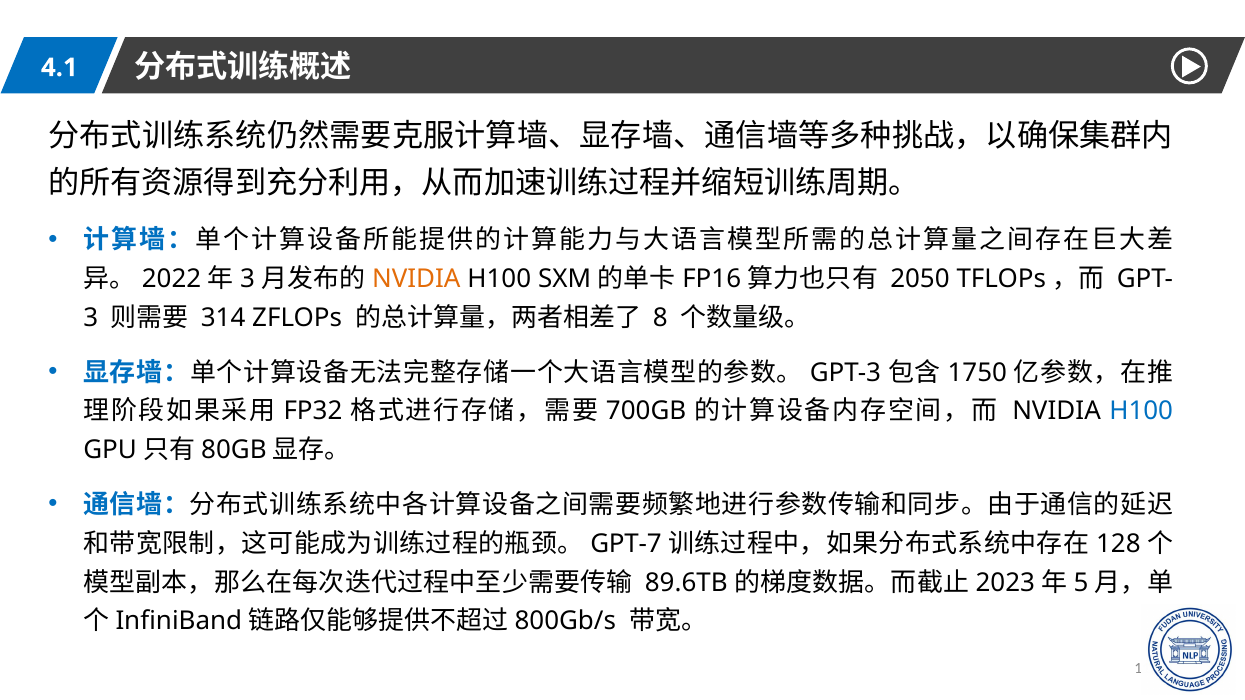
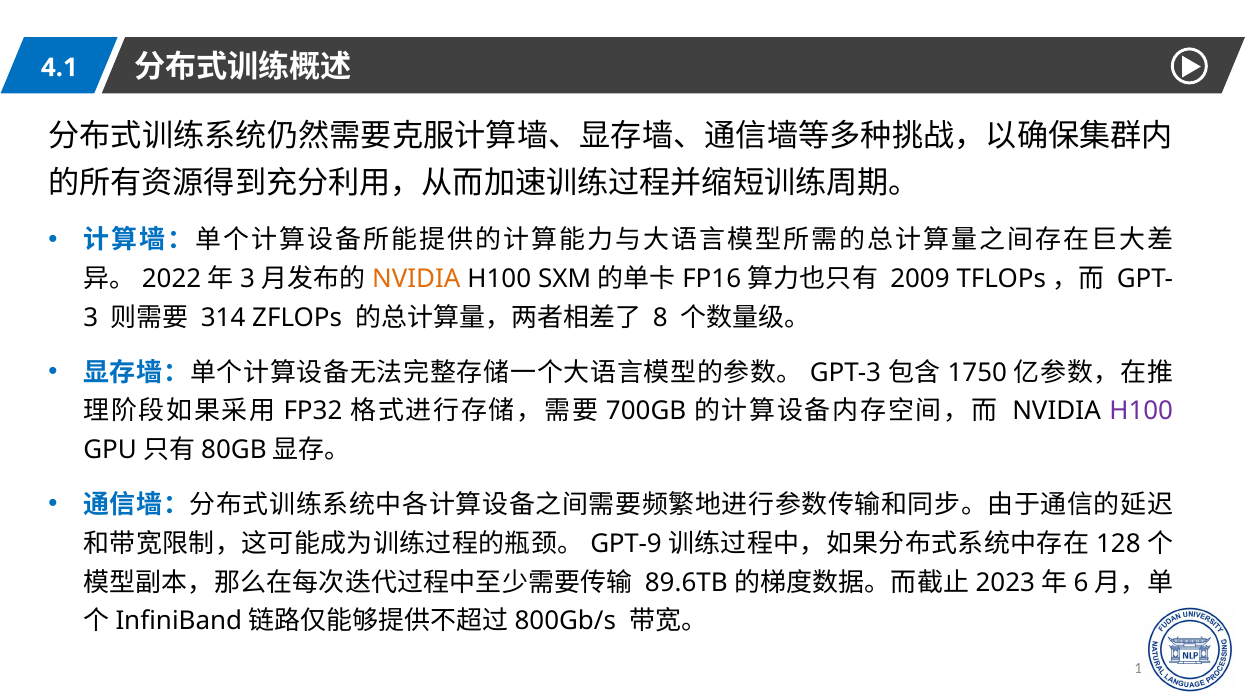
2050: 2050 -> 2009 (920, 279)
H100 colour: blue -> purple (1141, 412)
GPT-7: GPT-7 -> GPT-9 (626, 544)
5: 5 -> 6 (1081, 583)
